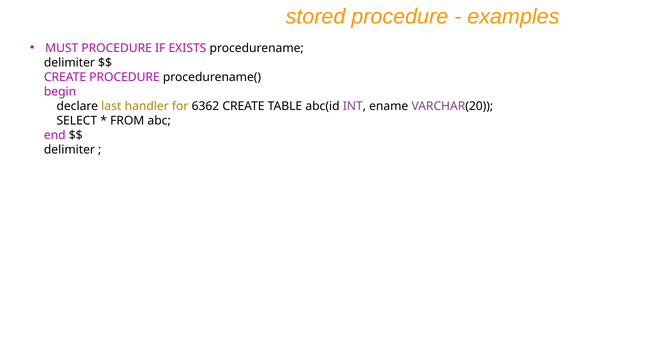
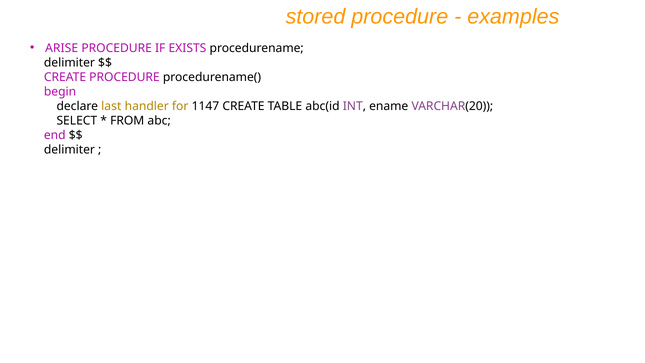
MUST: MUST -> ARISE (62, 48)
6362: 6362 -> 1147 (205, 106)
